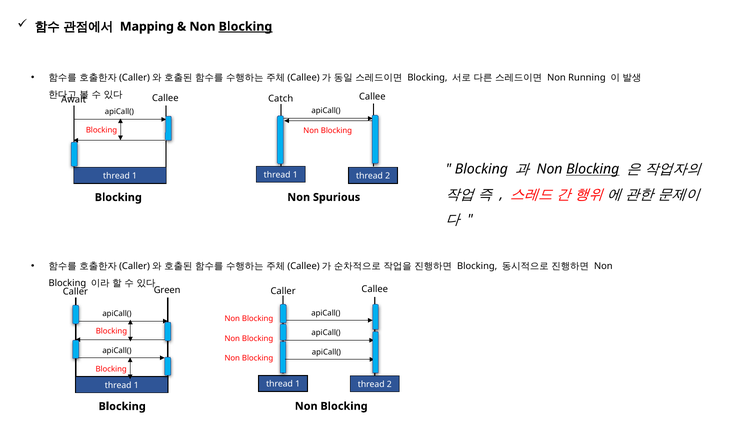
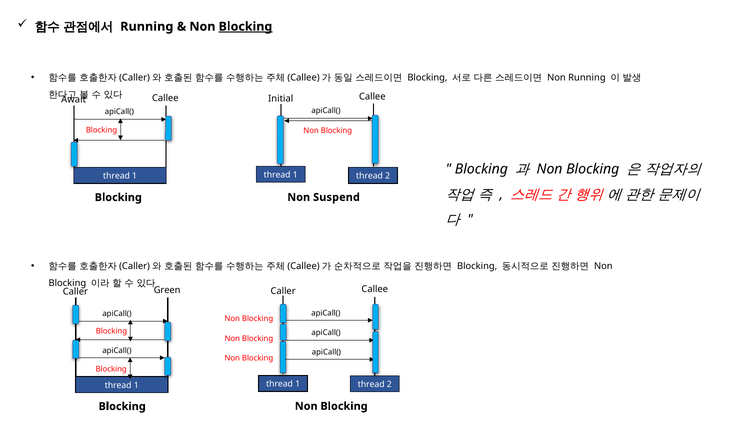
Mapping: Mapping -> Running (147, 27)
Catch: Catch -> Initial (281, 99)
Blocking underline: present -> none (593, 169)
Spurious: Spurious -> Suspend (336, 197)
